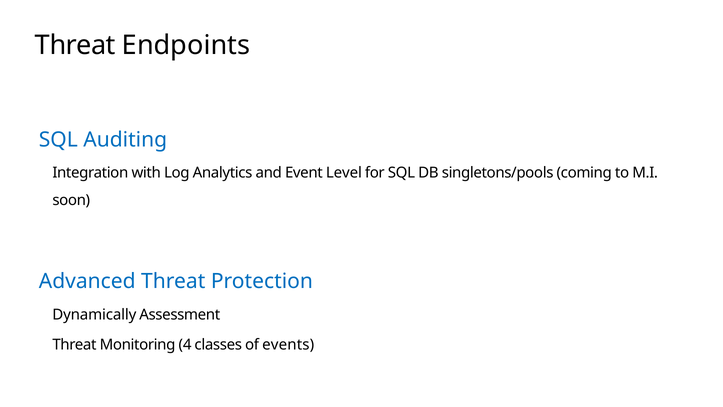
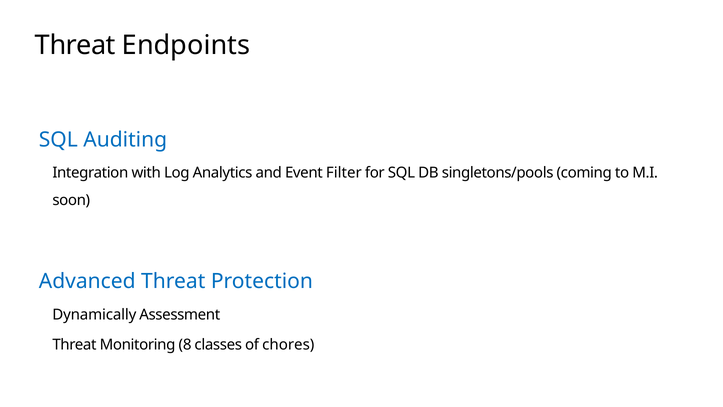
Level: Level -> Filter (344, 173)
4: 4 -> 8 (185, 344)
events: events -> chores (288, 344)
